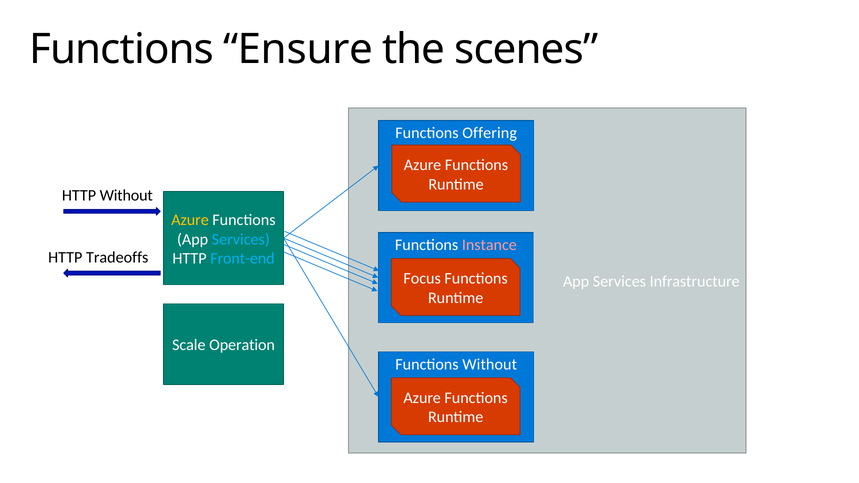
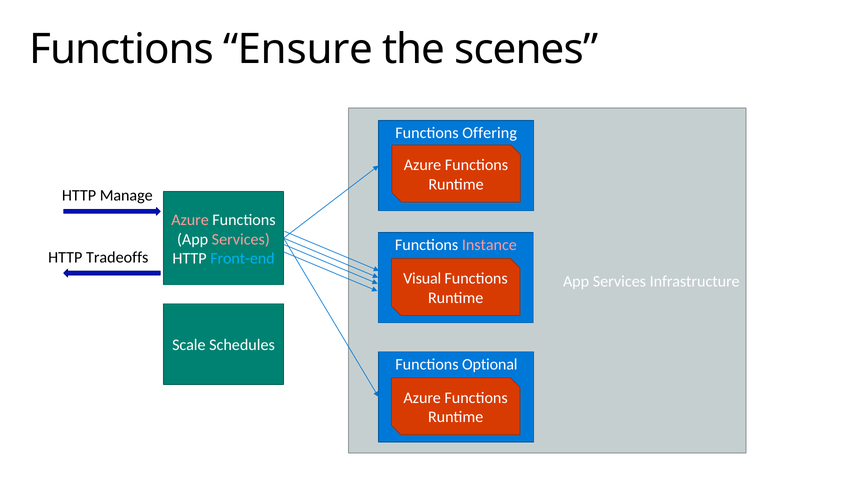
HTTP Without: Without -> Manage (126, 195)
Azure colour: yellow -> pink (190, 220)
Services colour: light blue -> pink (241, 239)
Focus: Focus -> Visual (422, 279)
Operation: Operation -> Schedules (242, 345)
Functions Without: Without -> Optional (490, 364)
